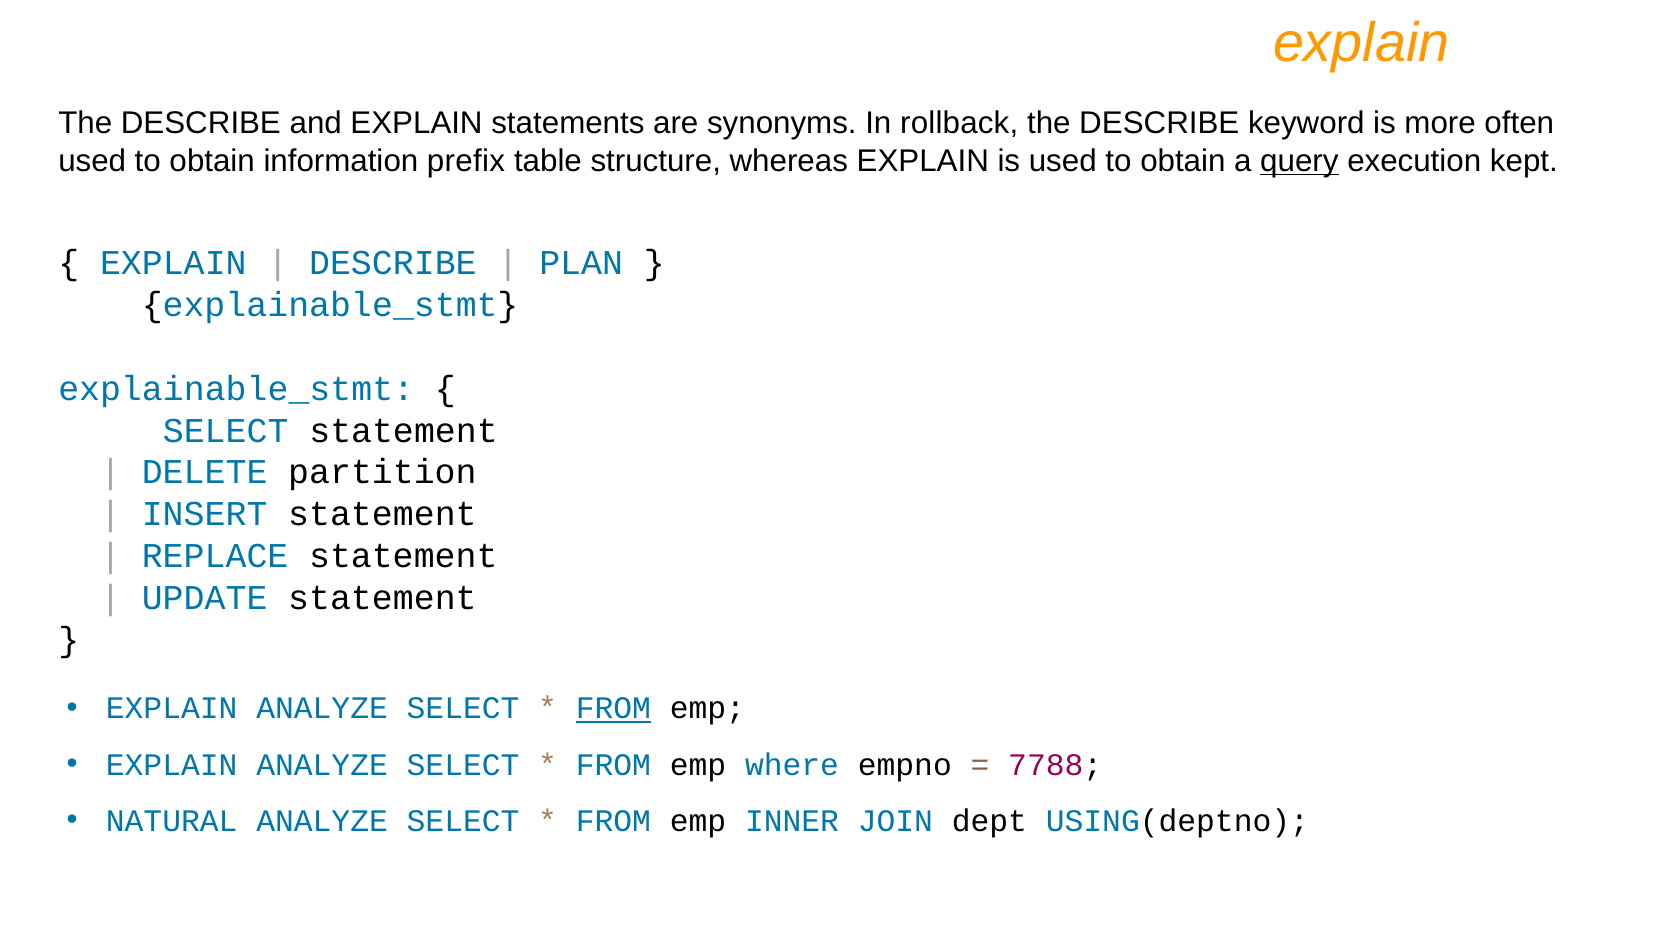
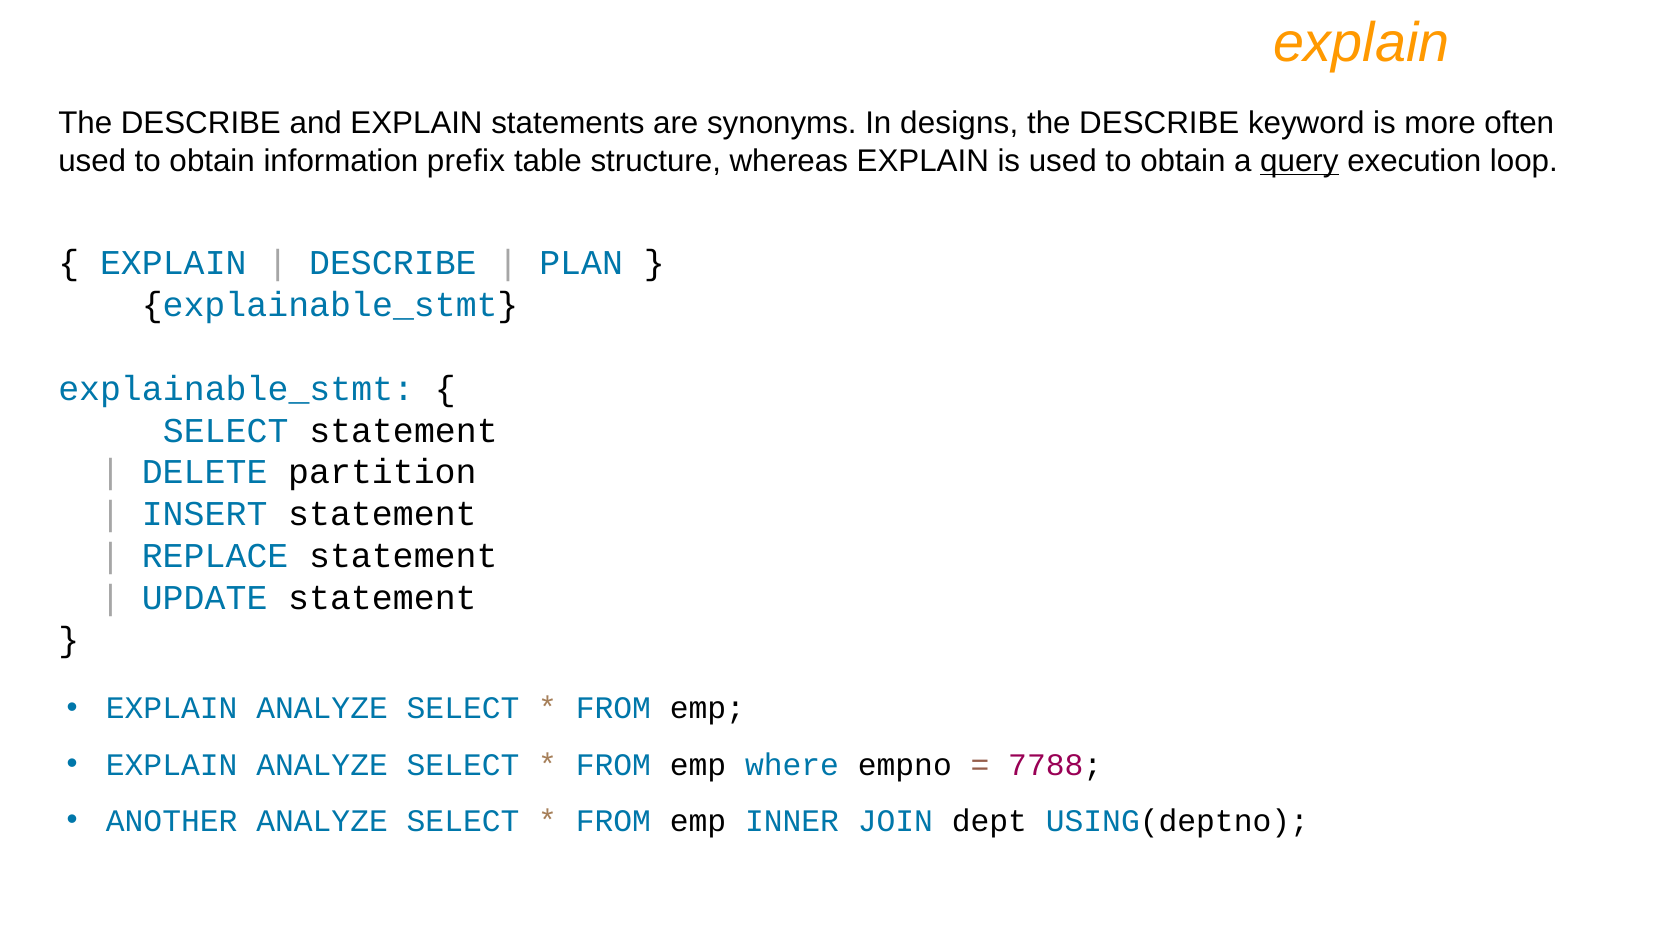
rollback: rollback -> designs (959, 123)
kept: kept -> loop (1524, 161)
FROM underline: present -> none (613, 708)
NATURAL: NATURAL -> ANOTHER (172, 821)
